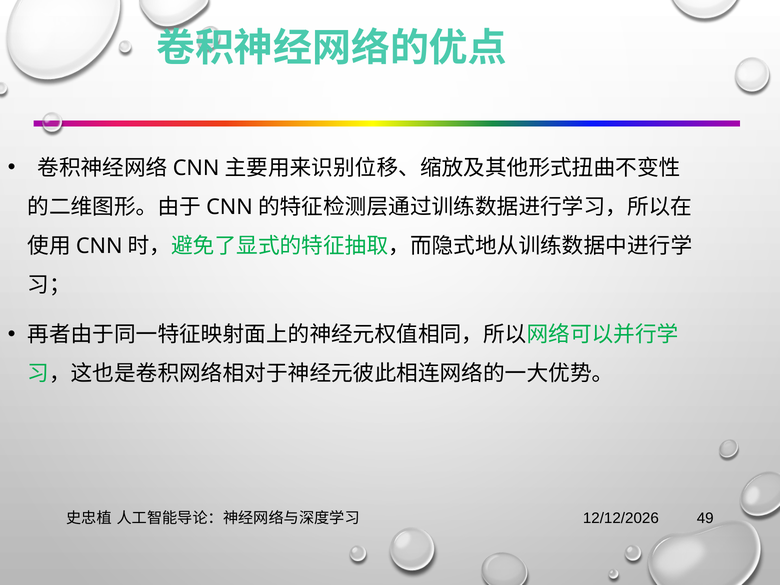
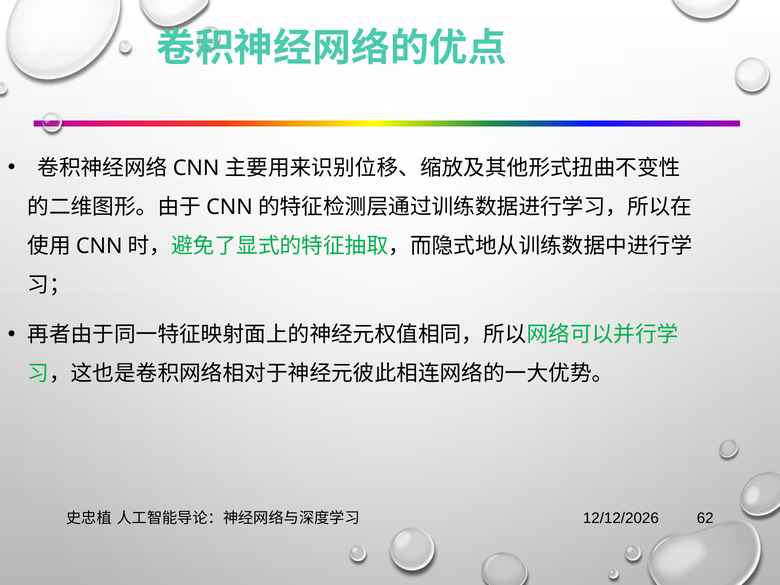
49: 49 -> 62 (705, 518)
